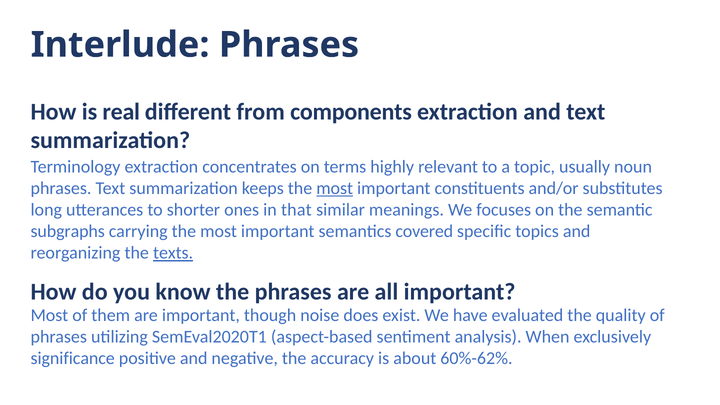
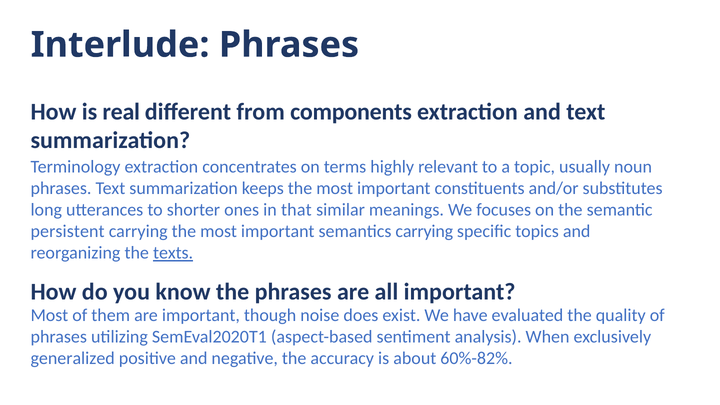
most underline: present -> none (335, 188)
subgraphs: subgraphs -> persistent (68, 231)
semantics covered: covered -> carrying (424, 231)
significance: significance -> generalized (73, 358)
60%-62%: 60%-62% -> 60%-82% (477, 358)
